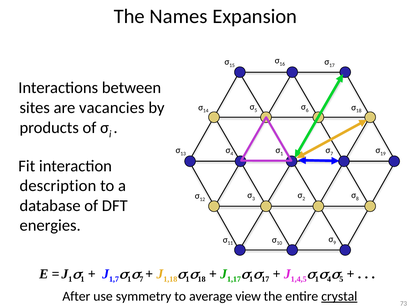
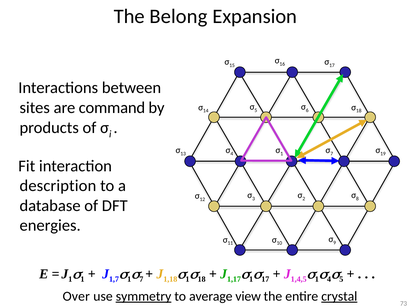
Names: Names -> Belong (178, 16)
vacancies: vacancies -> command (112, 108)
After: After -> Over (76, 296)
symmetry underline: none -> present (144, 296)
